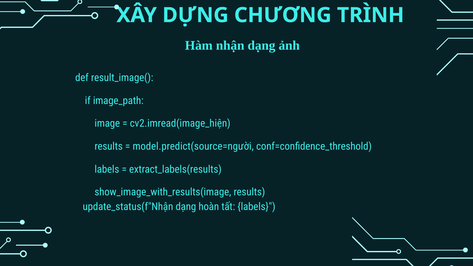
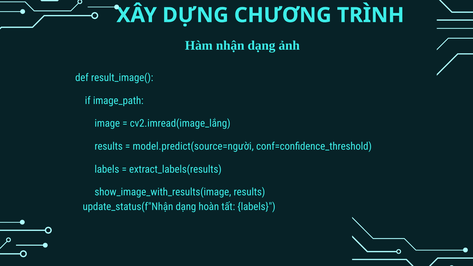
cv2.imread(image_hiện: cv2.imread(image_hiện -> cv2.imread(image_lắng (180, 124)
